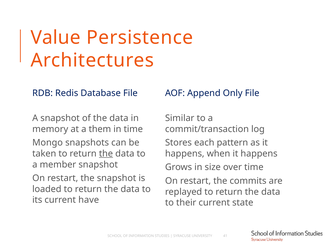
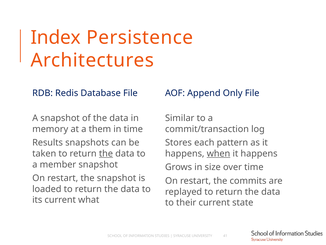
Value: Value -> Index (56, 38)
Mongo: Mongo -> Results (48, 142)
when underline: none -> present (218, 153)
have: have -> what (89, 200)
